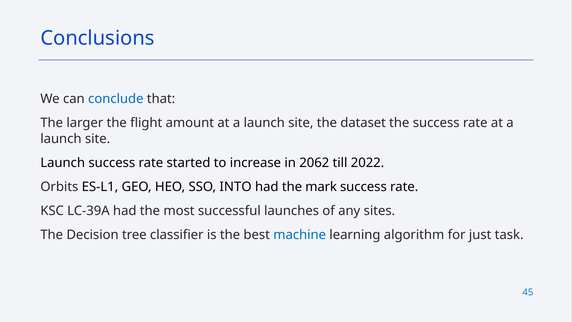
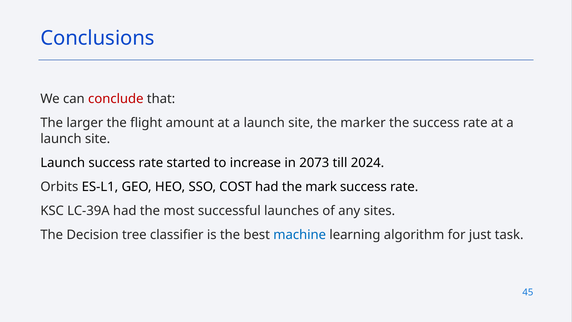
conclude colour: blue -> red (116, 99)
dataset: dataset -> marker (363, 123)
2062: 2062 -> 2073 (314, 163)
2022: 2022 -> 2024 (368, 163)
INTO: INTO -> COST (236, 187)
